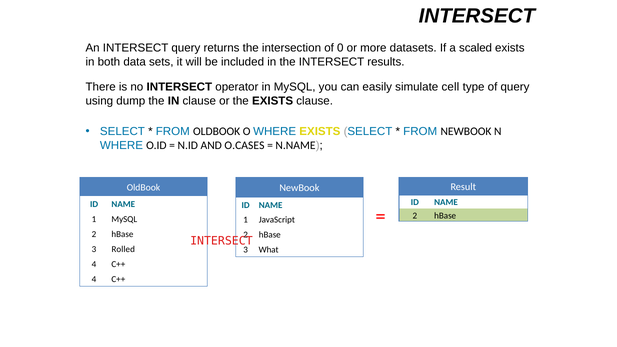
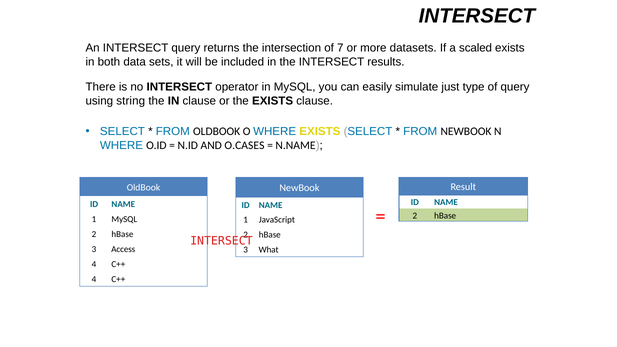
0: 0 -> 7 (340, 48)
cell: cell -> just (450, 87)
dump: dump -> string (131, 101)
Rolled: Rolled -> Access (123, 249)
